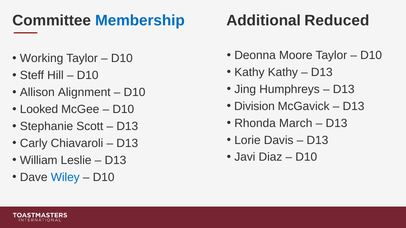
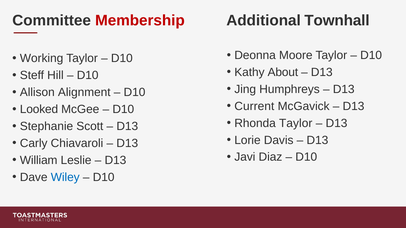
Membership colour: blue -> red (140, 21)
Reduced: Reduced -> Townhall (337, 21)
Kathy Kathy: Kathy -> About (283, 72)
Division: Division -> Current (254, 106)
Rhonda March: March -> Taylor (296, 123)
